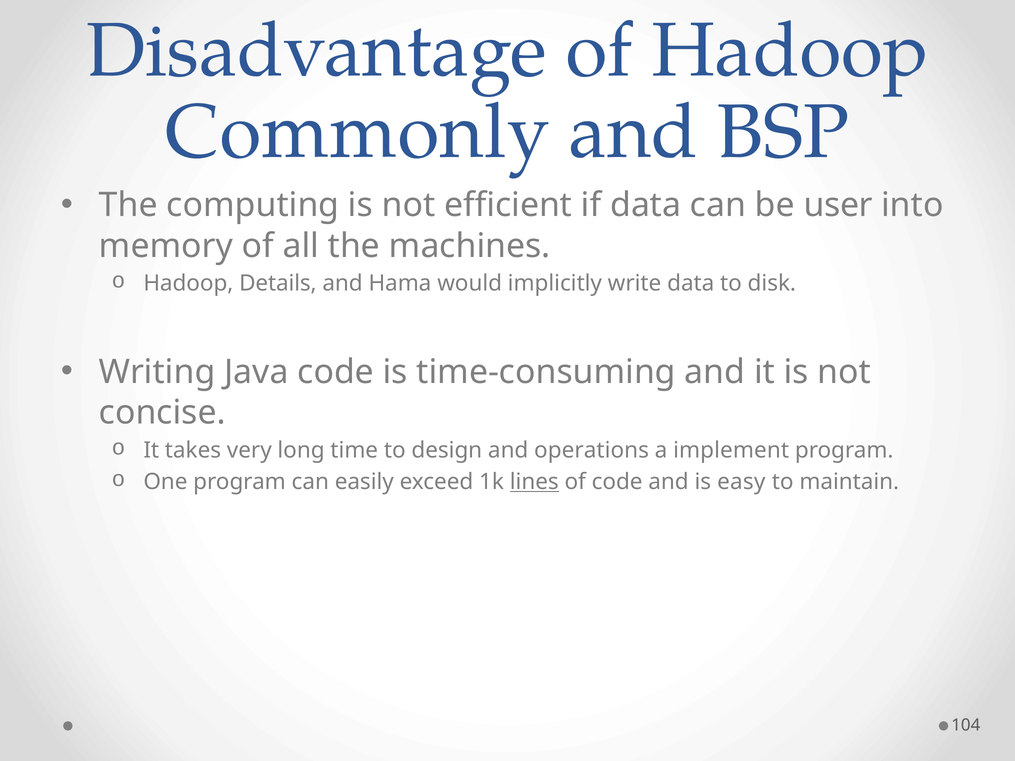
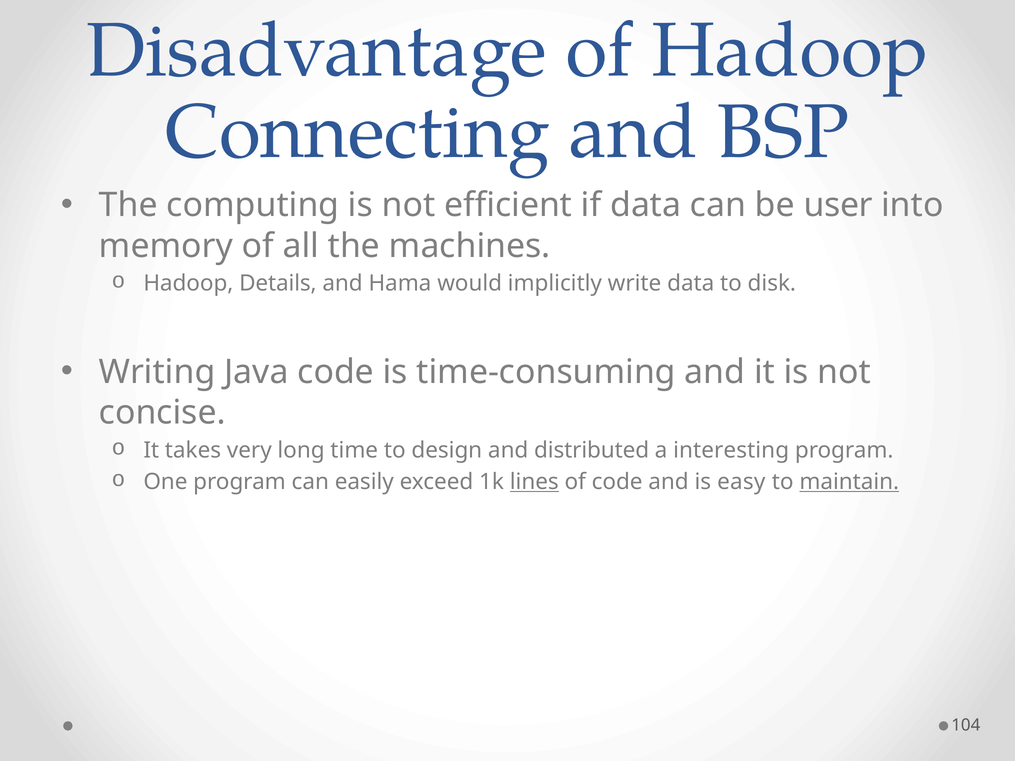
Commonly: Commonly -> Connecting (358, 132)
operations: operations -> distributed (592, 450)
implement: implement -> interesting (731, 450)
maintain underline: none -> present (849, 482)
